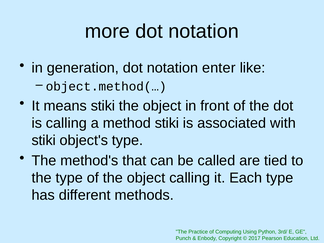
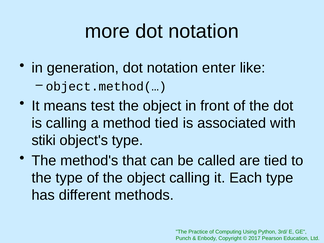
means stiki: stiki -> test (103, 106)
method stiki: stiki -> tied (167, 123)
